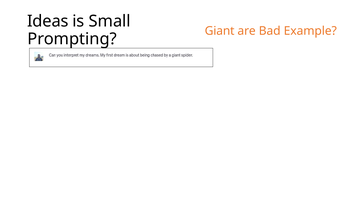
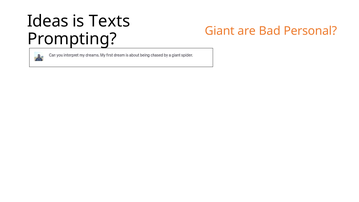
Small: Small -> Texts (110, 21)
Example: Example -> Personal (310, 31)
